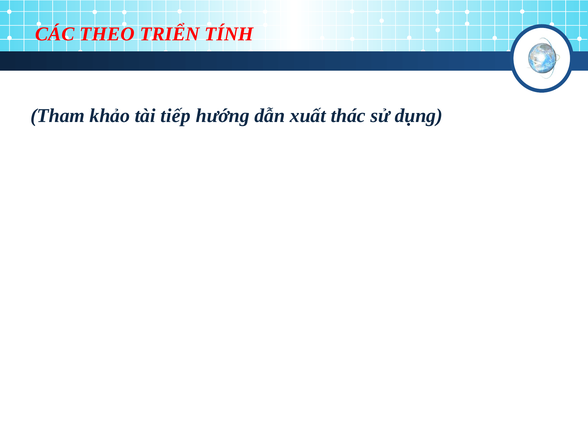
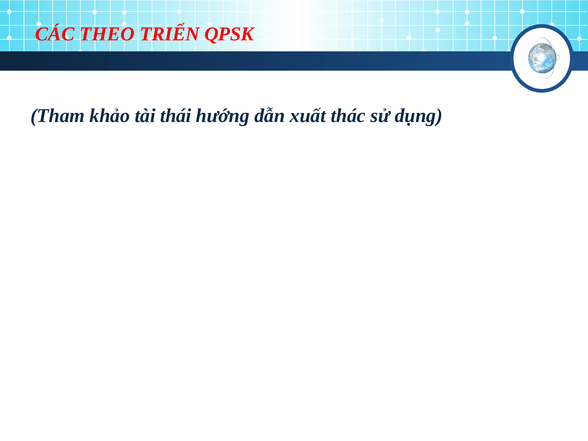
TÍNH: TÍNH -> QPSK (229, 34)
tiếp: tiếp -> thái (176, 116)
